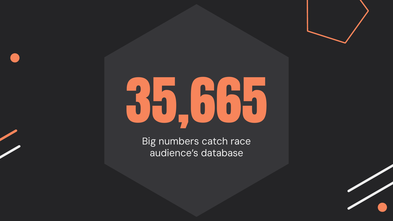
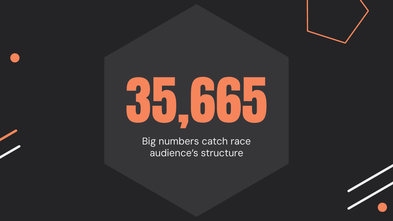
database: database -> structure (222, 153)
